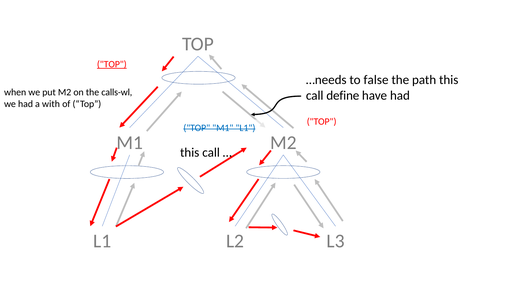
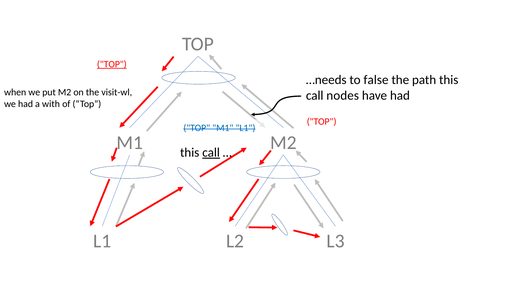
calls-wl: calls-wl -> visit-wl (117, 92)
define: define -> nodes (343, 95)
call underline: none -> present (211, 152)
